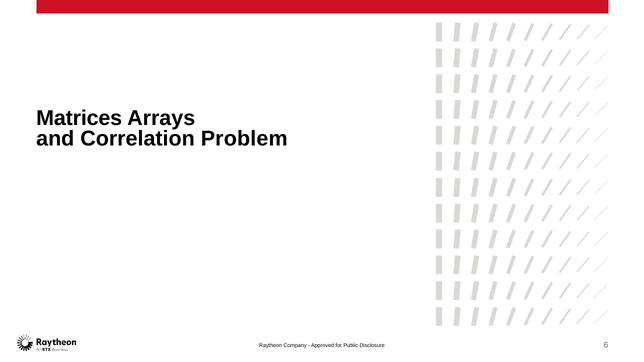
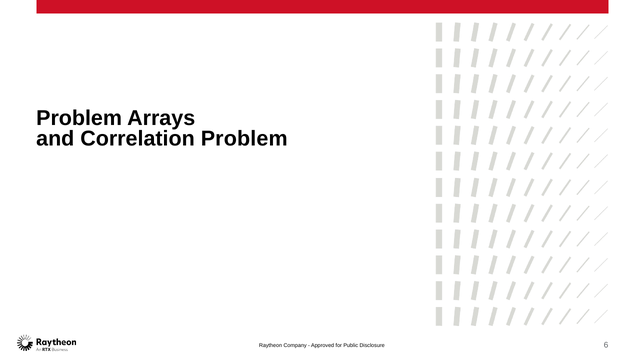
Matrices: Matrices -> Problem (79, 118)
